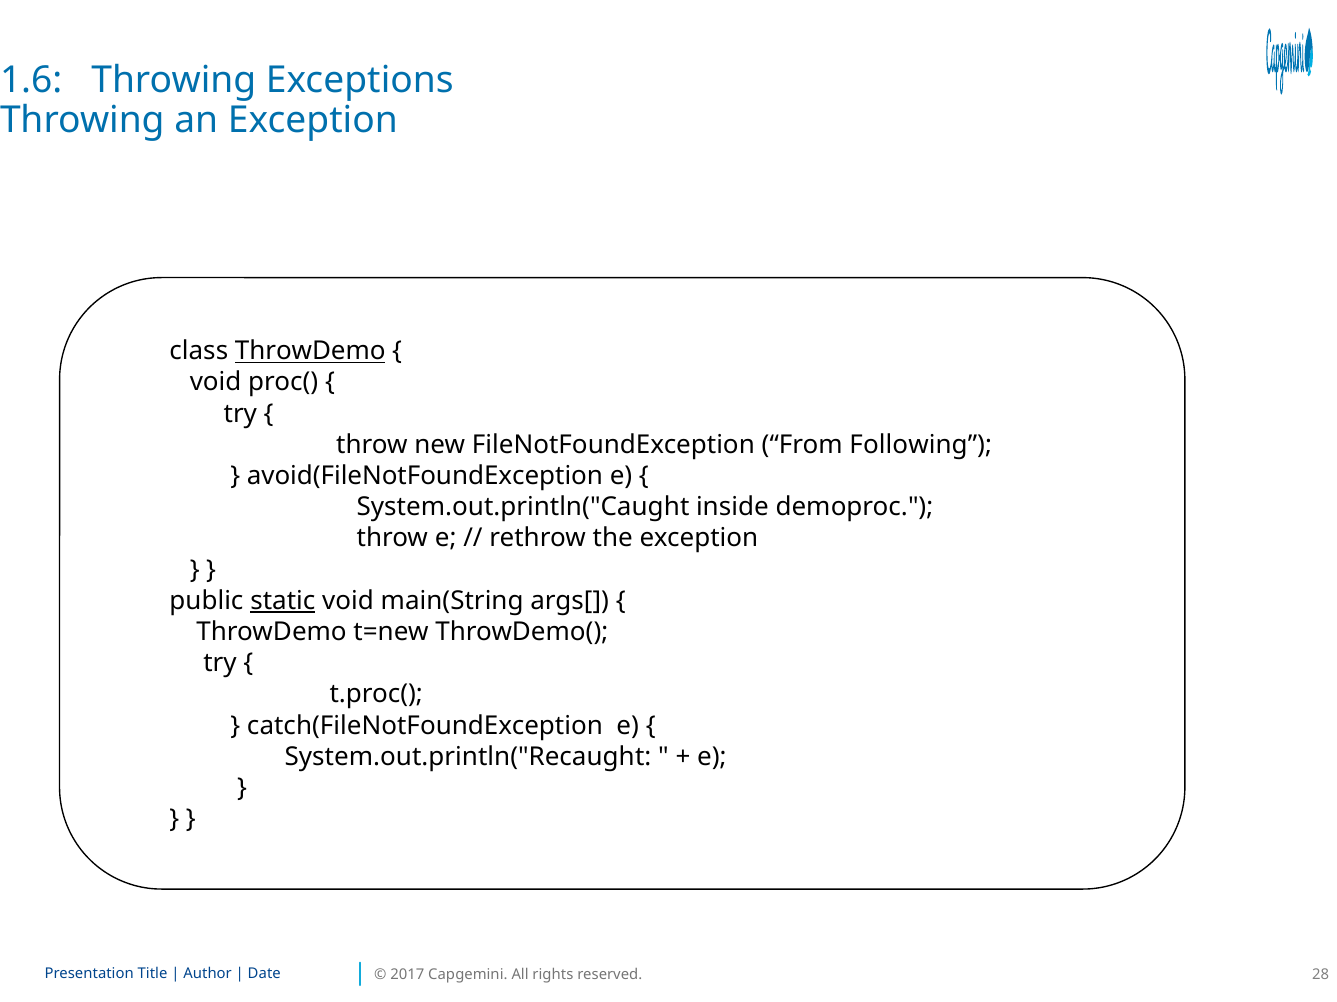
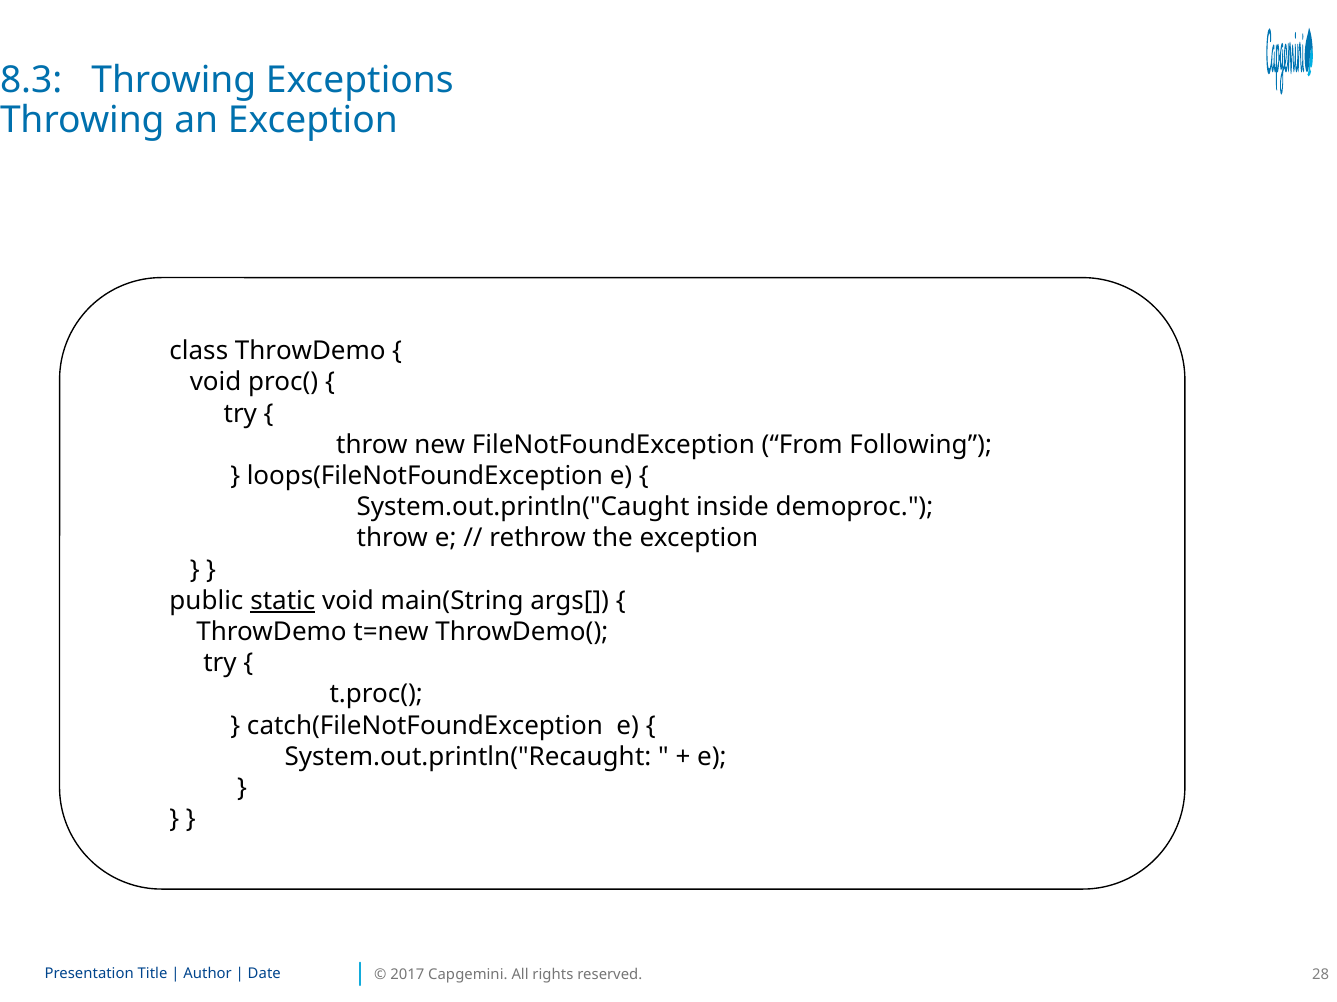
1.6: 1.6 -> 8.3 (31, 80)
ThrowDemo underline: present -> none (310, 351)
avoid(FileNotFoundException: avoid(FileNotFoundException -> loops(FileNotFoundException (425, 476)
